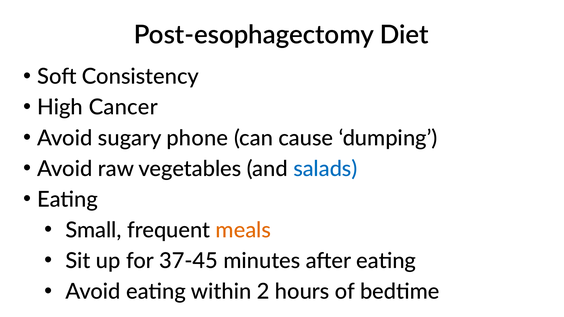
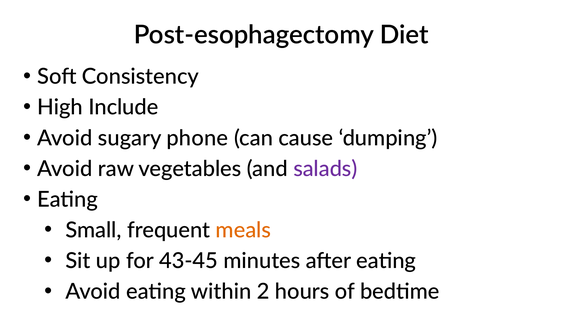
Cancer: Cancer -> Include (123, 107)
salads colour: blue -> purple (325, 169)
37-45: 37-45 -> 43-45 (189, 261)
